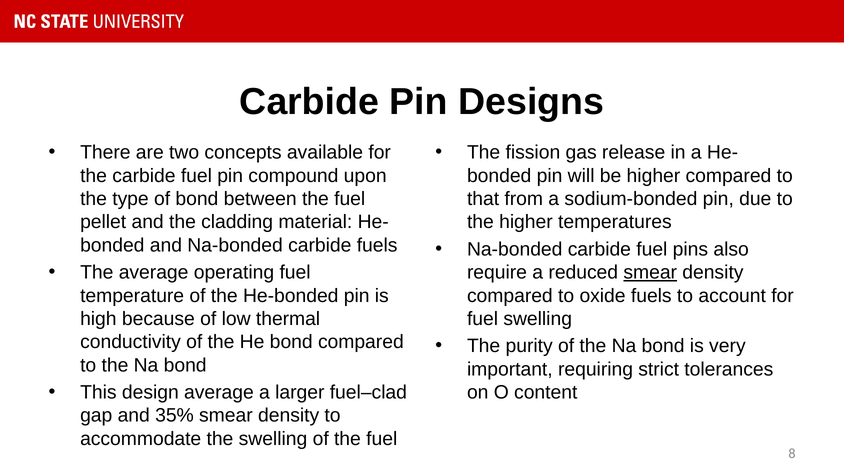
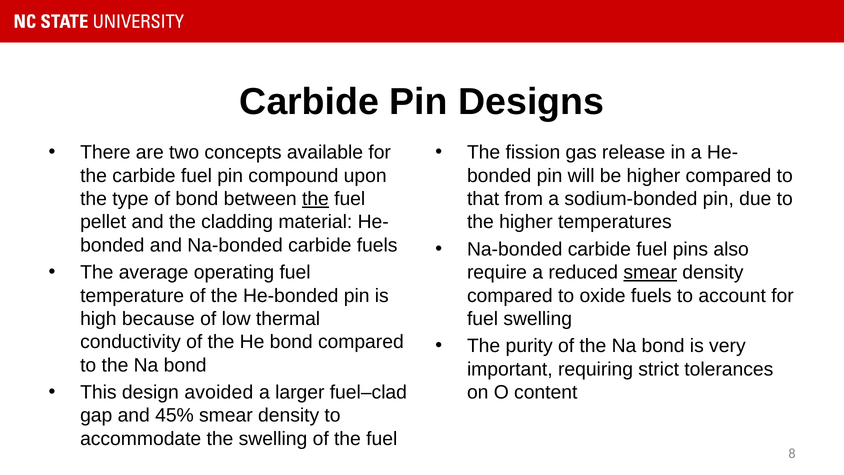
the underline: none -> present (315, 199)
design average: average -> avoided (219, 392)
35%: 35% -> 45% (174, 415)
